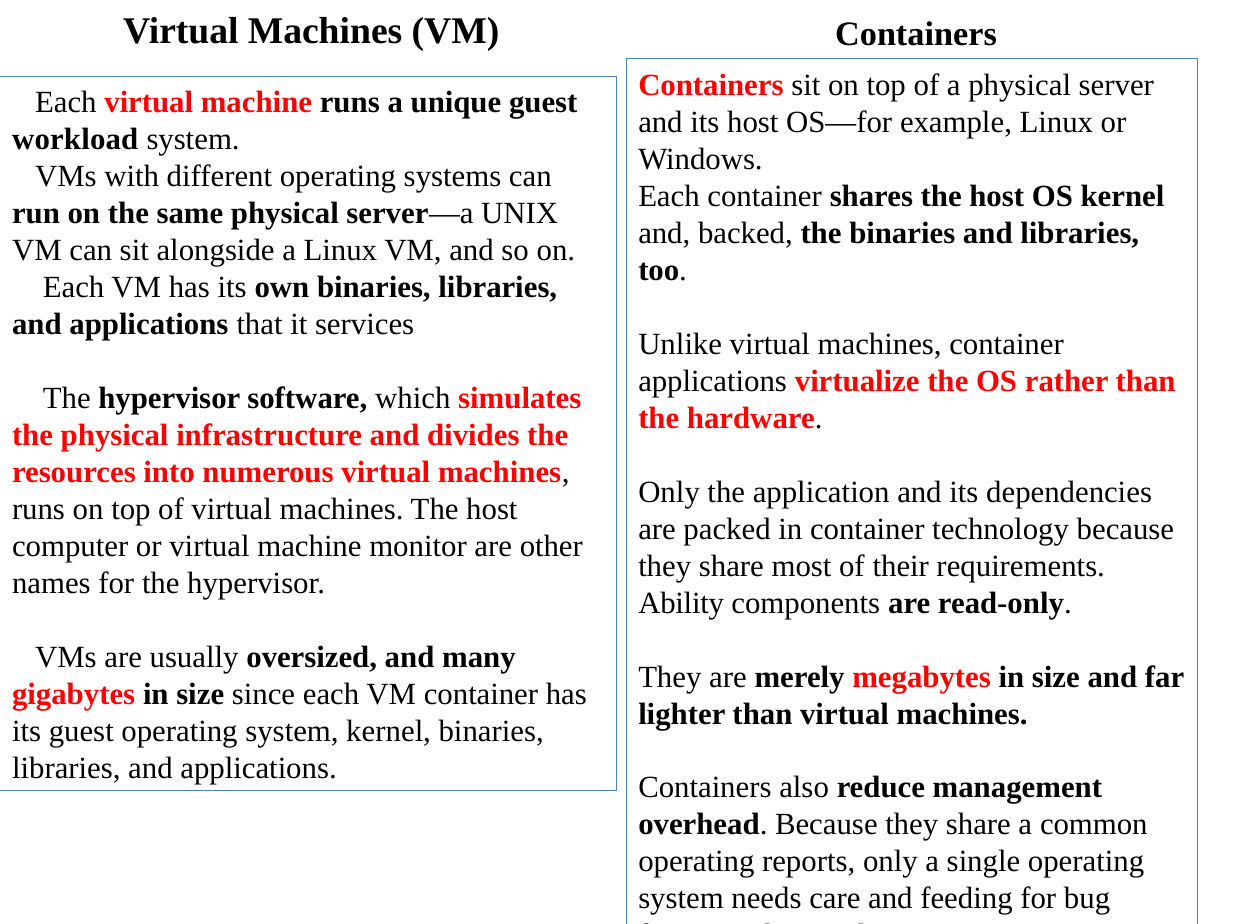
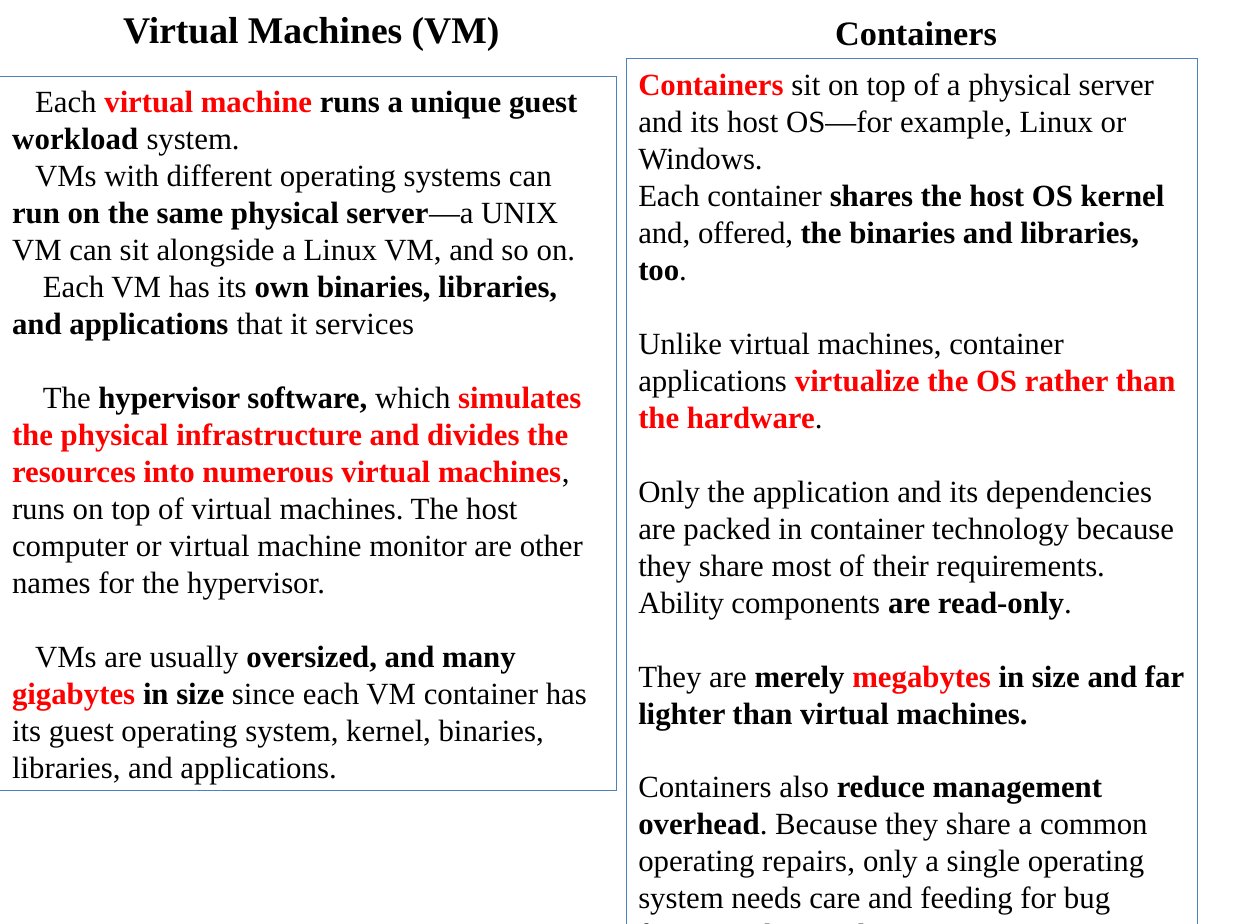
backed: backed -> offered (746, 234)
reports: reports -> repairs (809, 862)
